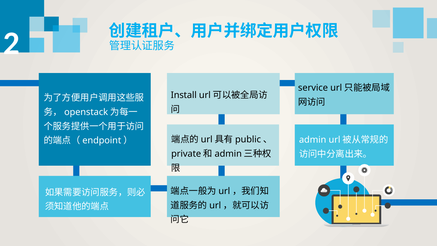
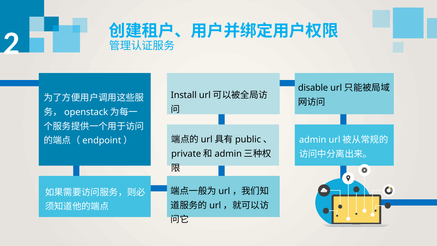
service: service -> disable (313, 88)
